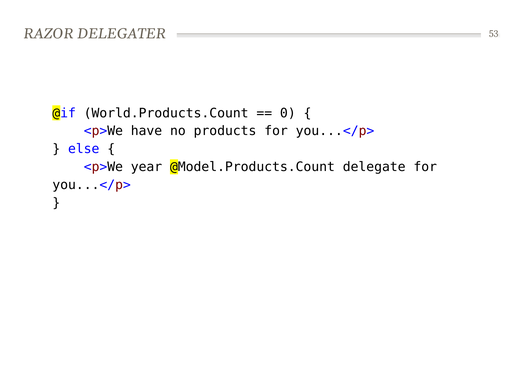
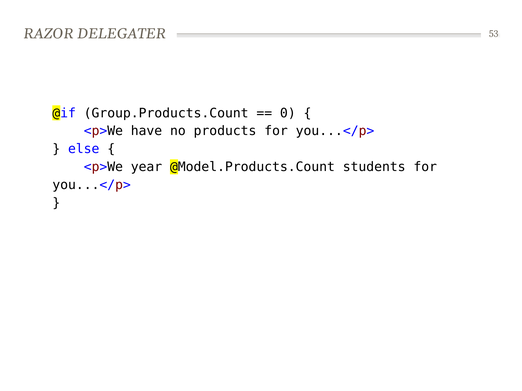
World.Products.Count: World.Products.Count -> Group.Products.Count (166, 113)
delegate: delegate -> students (374, 167)
